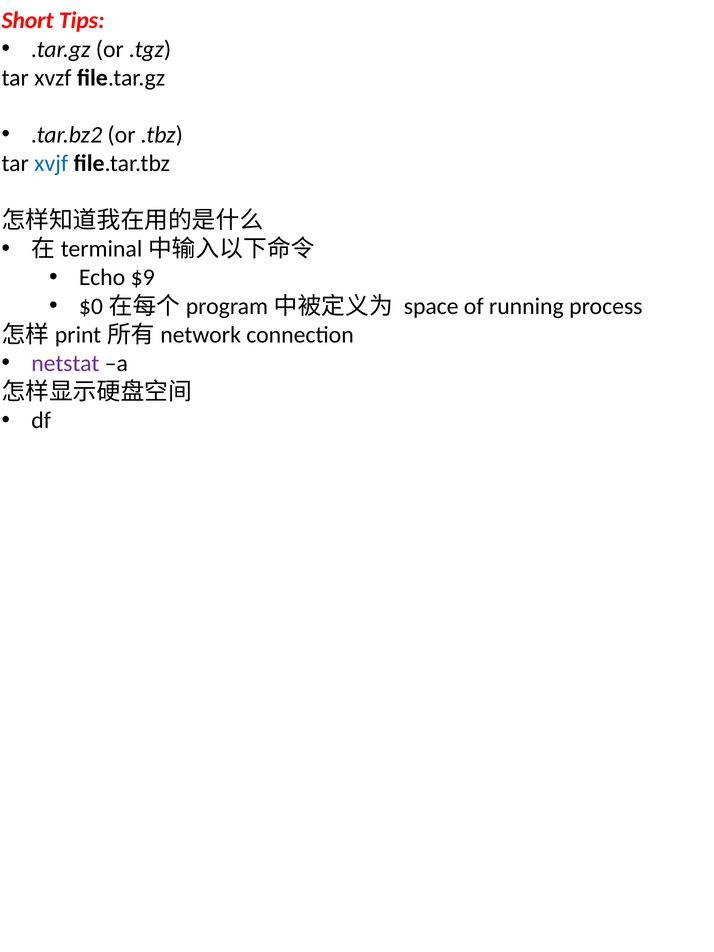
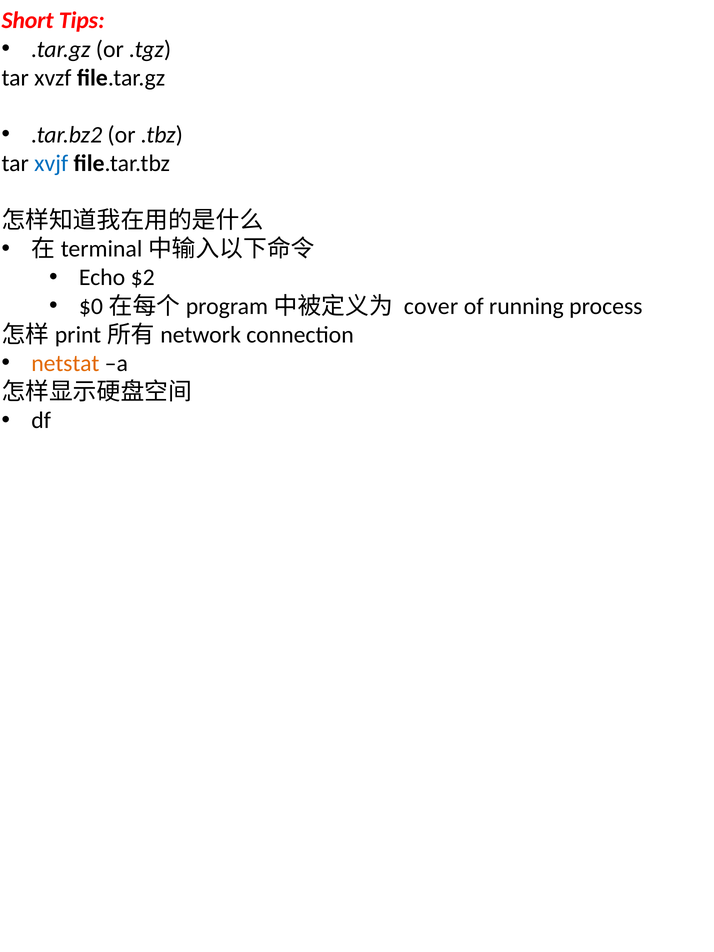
$9: $9 -> $2 (143, 278)
space: space -> cover (431, 306)
netstat colour: purple -> orange (65, 363)
